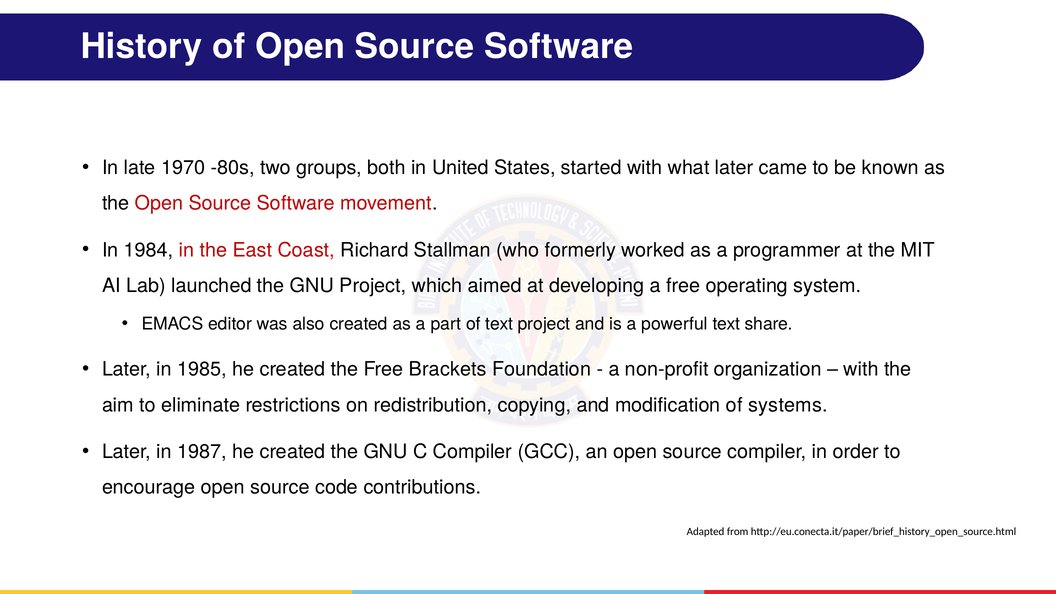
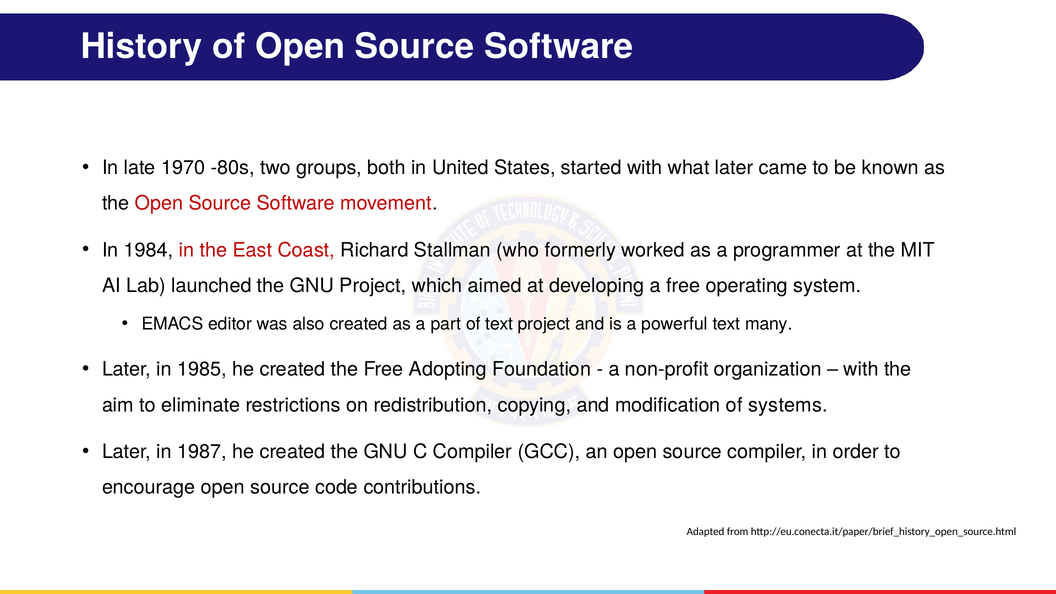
share: share -> many (769, 324)
Brackets: Brackets -> Adopting (448, 369)
